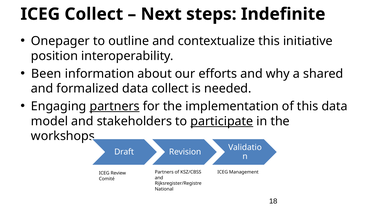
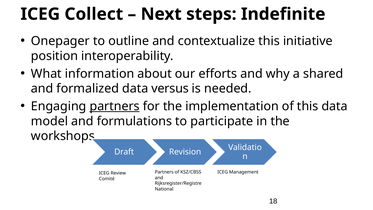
Been: Been -> What (46, 74)
data collect: collect -> versus (170, 88)
stakeholders: stakeholders -> formulations (134, 121)
participate underline: present -> none (222, 121)
